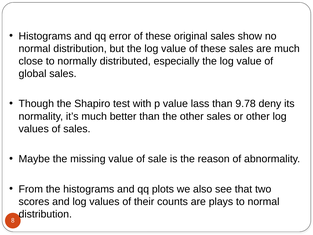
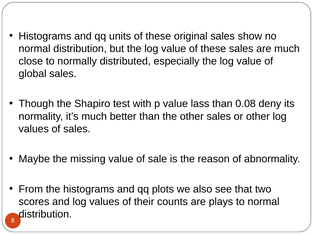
error: error -> units (120, 36)
9.78: 9.78 -> 0.08 (246, 104)
